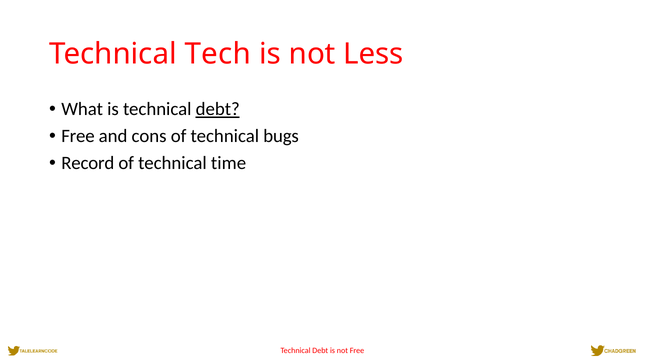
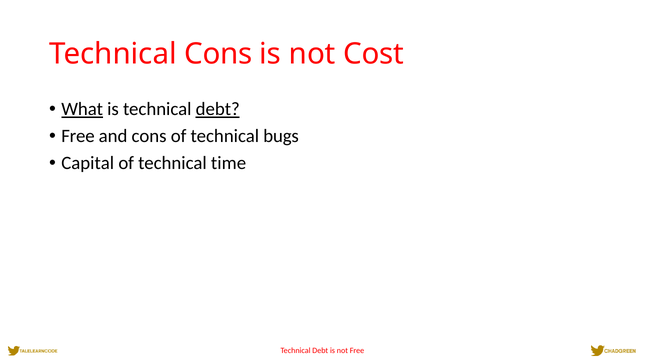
Technical Tech: Tech -> Cons (218, 54)
Less: Less -> Cost (374, 54)
What underline: none -> present (82, 109)
Record: Record -> Capital (88, 163)
